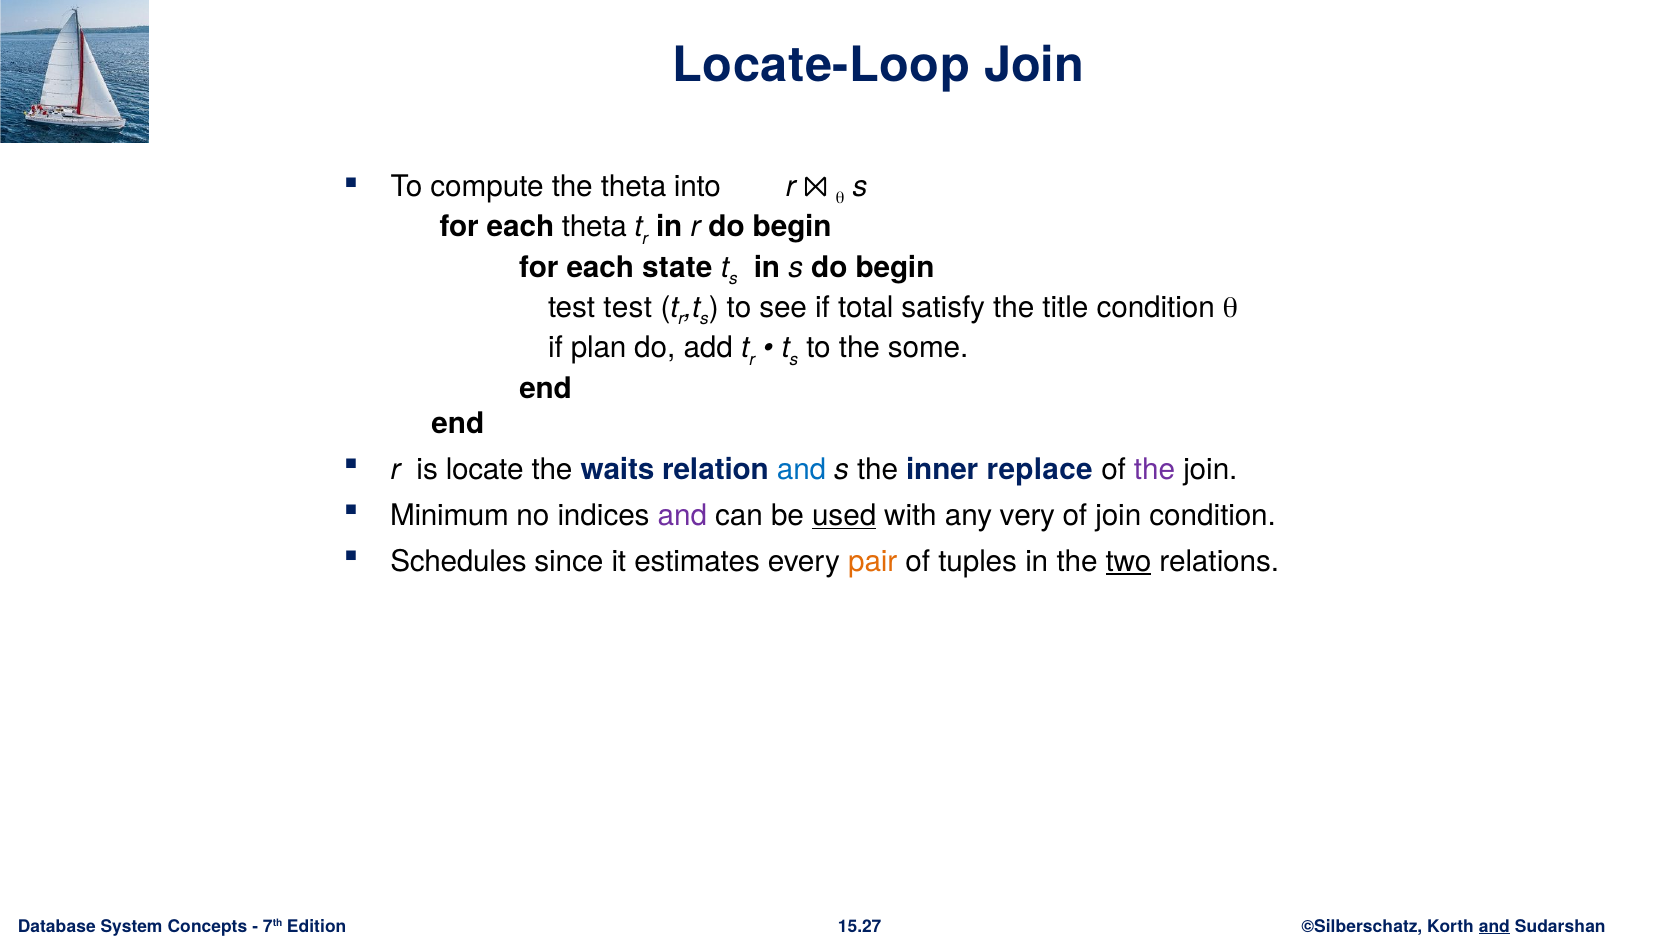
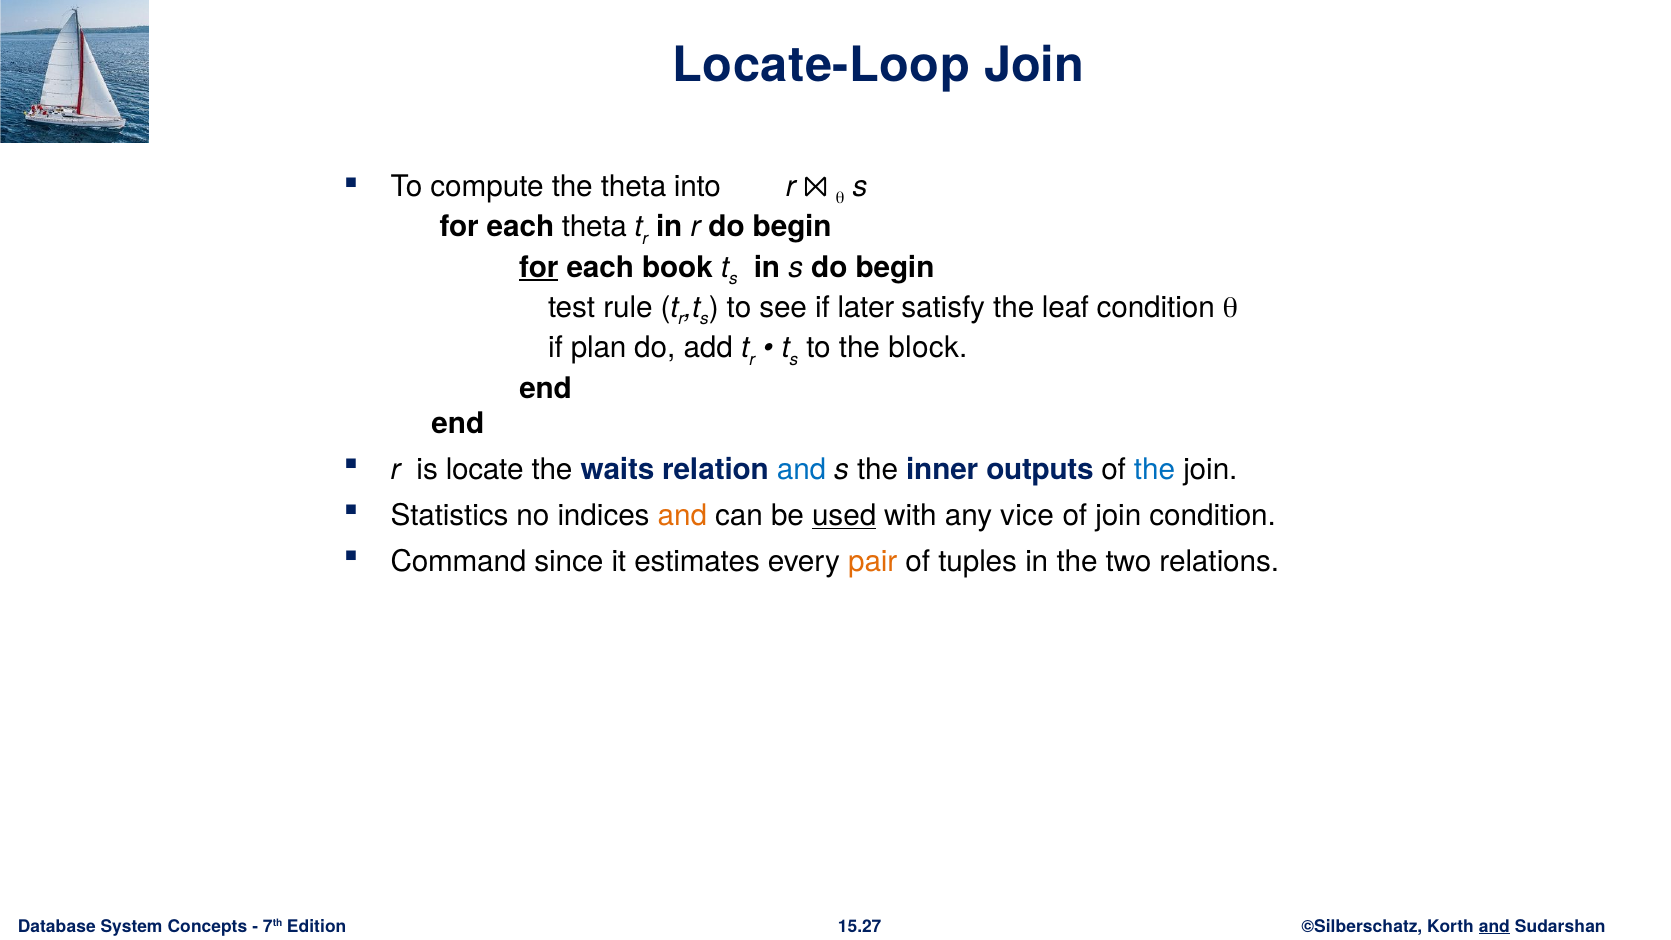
for underline: none -> present (539, 267)
state: state -> book (677, 267)
test test: test -> rule (628, 308)
total: total -> later (866, 308)
title: title -> leaf (1065, 308)
some: some -> block (928, 348)
replace: replace -> outputs (1040, 470)
the colour: purple -> blue (1154, 470)
Minimum: Minimum -> Statistics (450, 516)
and colour: purple -> orange (682, 516)
very: very -> vice (1027, 516)
Schedules: Schedules -> Command (458, 561)
two underline: present -> none (1129, 561)
